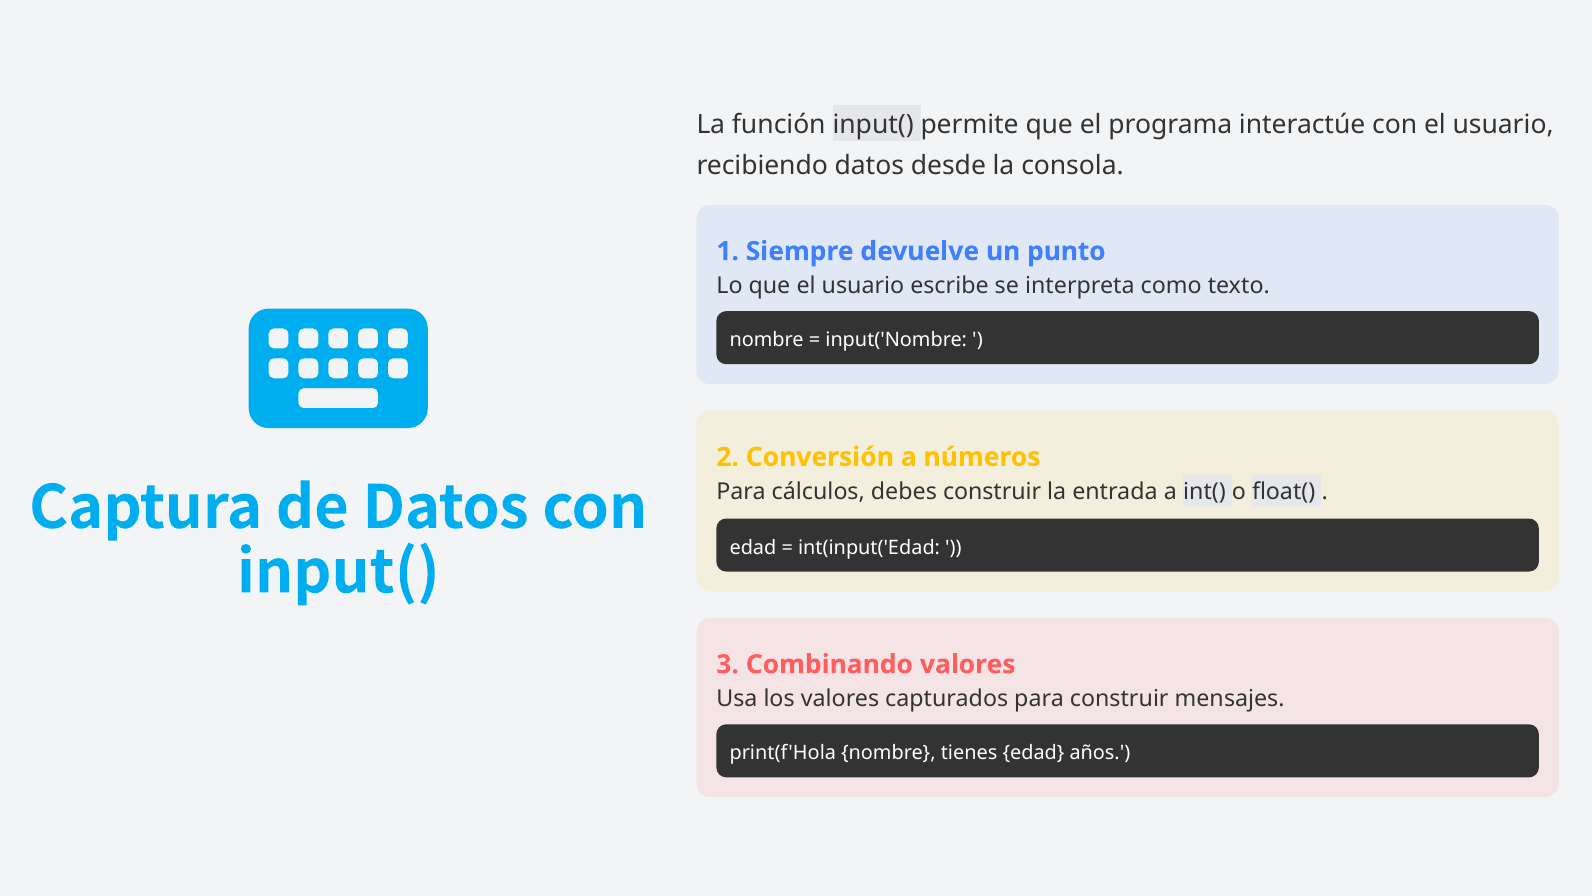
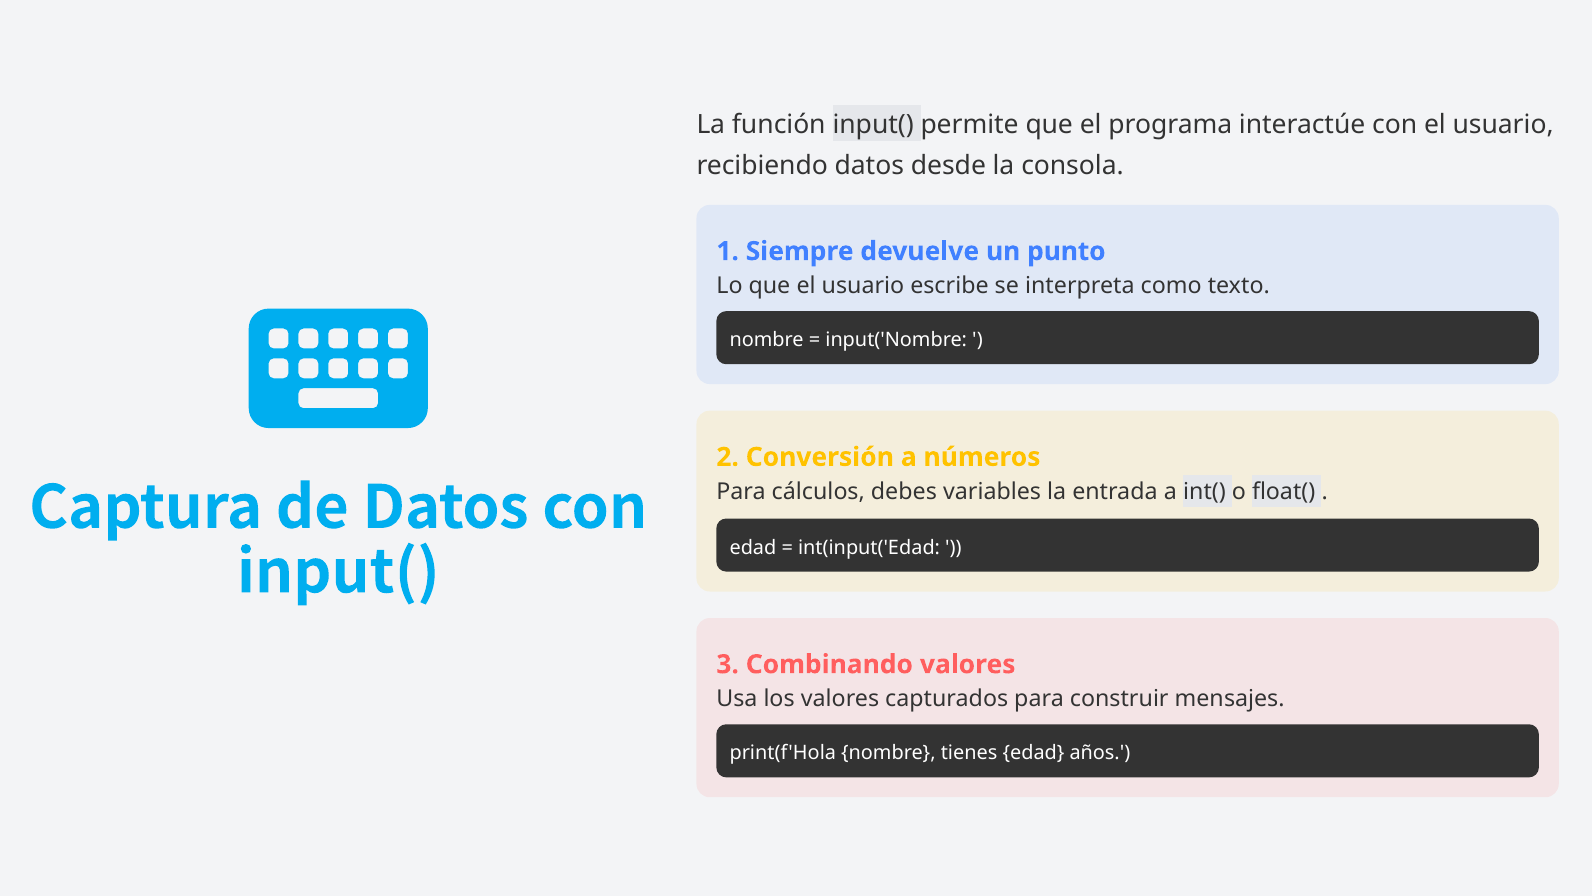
debes construir: construir -> variables (992, 492)
